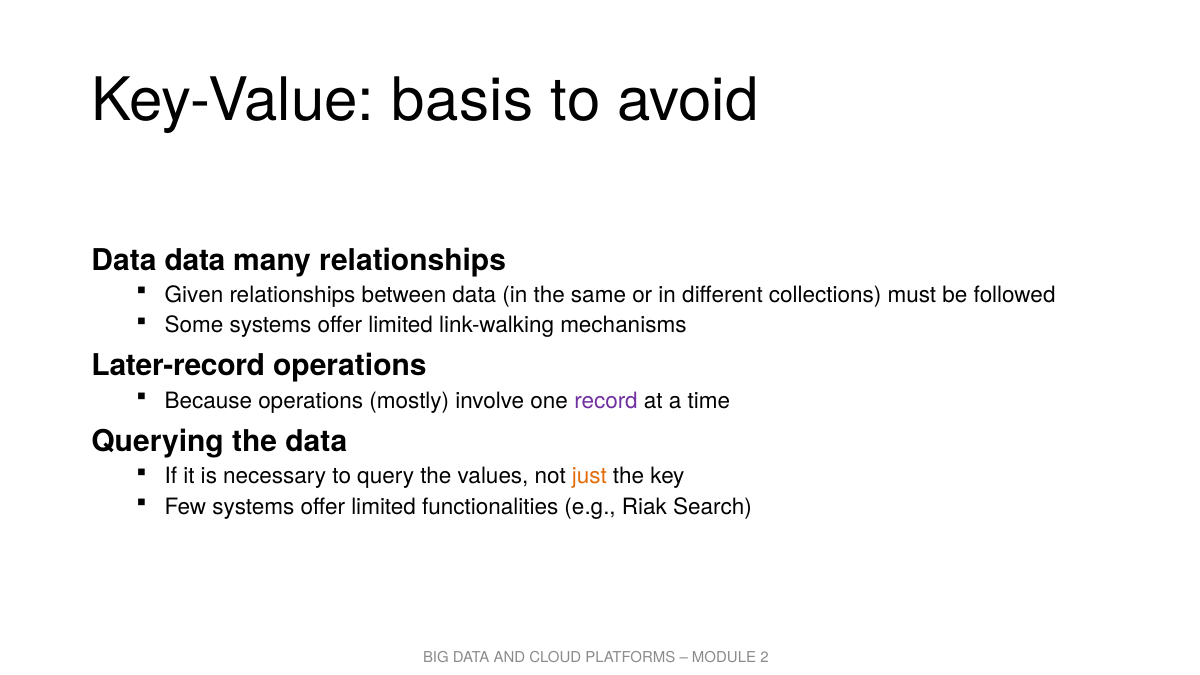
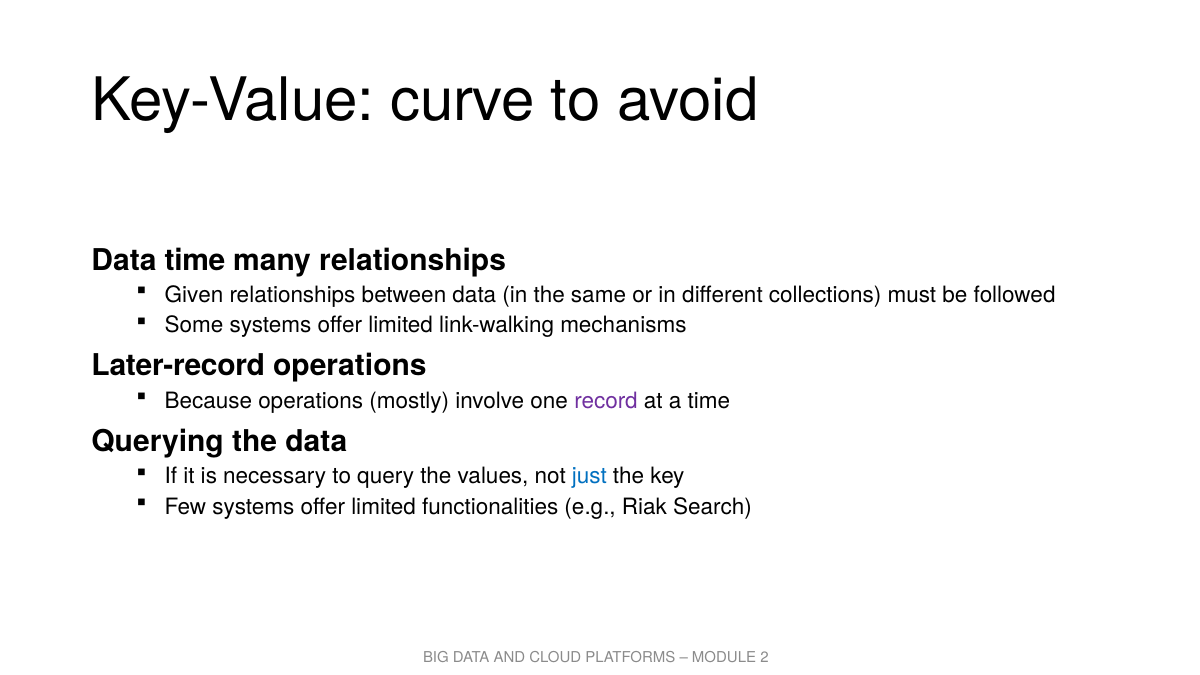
basis: basis -> curve (463, 101)
Data data: data -> time (195, 260)
just colour: orange -> blue (589, 476)
